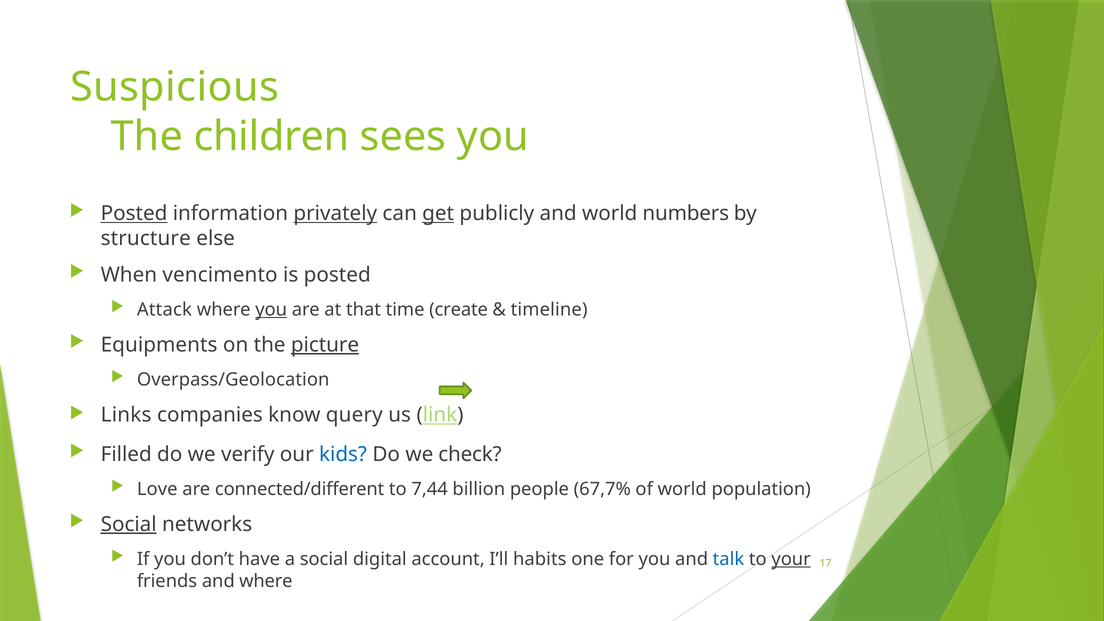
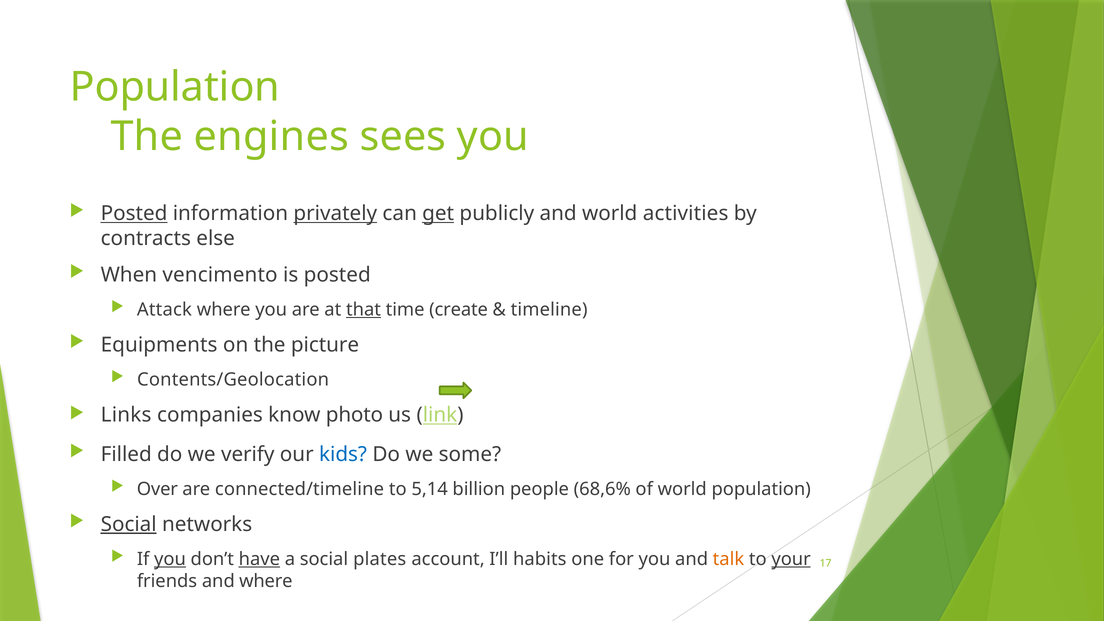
Suspicious: Suspicious -> Population (175, 87)
children: children -> engines (271, 137)
numbers: numbers -> activities (686, 214)
structure: structure -> contracts (146, 239)
you underline: present -> none (271, 310)
that underline: none -> present (364, 310)
picture underline: present -> none (325, 345)
Overpass/Geolocation: Overpass/Geolocation -> Contents/Geolocation (233, 380)
query: query -> photo (354, 415)
check: check -> some (470, 454)
Love: Love -> Over (157, 489)
connected/different: connected/different -> connected/timeline (300, 489)
7,44: 7,44 -> 5,14 (430, 489)
67,7%: 67,7% -> 68,6% (602, 489)
you underline: none -> present (170, 559)
have underline: none -> present (259, 559)
digital: digital -> plates (380, 559)
talk colour: blue -> orange (728, 559)
